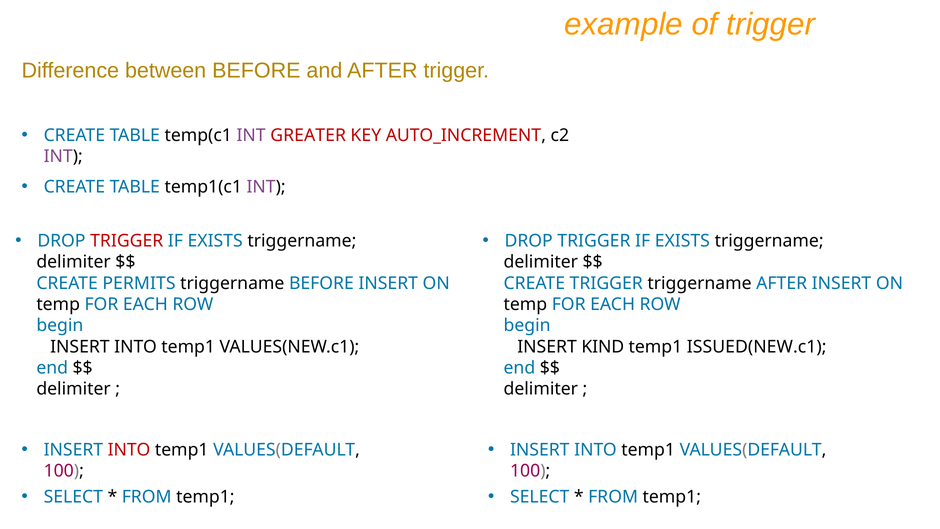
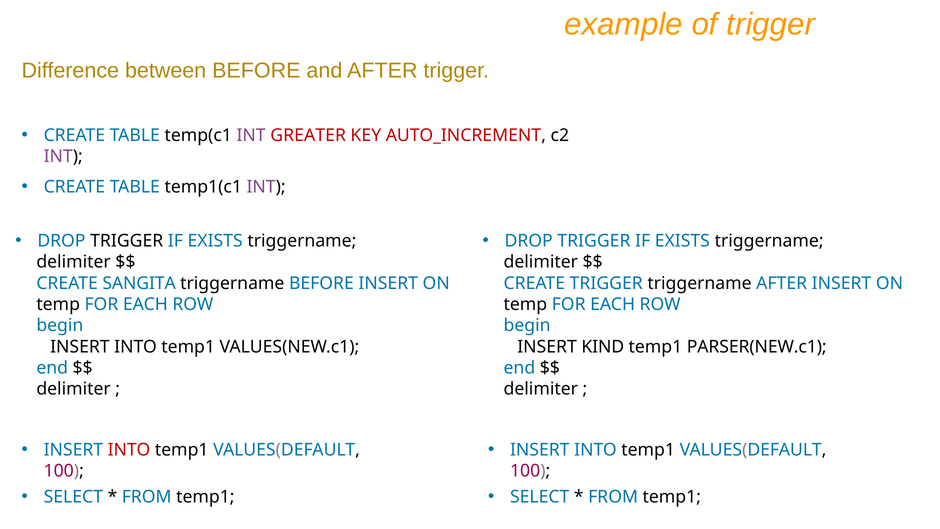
TRIGGER colour: red -> black (127, 241)
PERMITS: PERMITS -> SANGITA (139, 283)
ISSUED(NEW.c1: ISSUED(NEW.c1 -> PARSER(NEW.c1 (757, 347)
